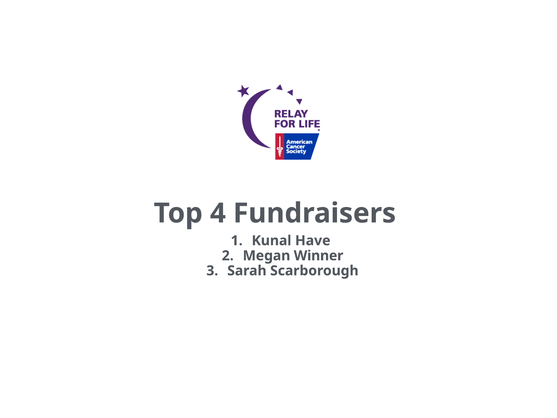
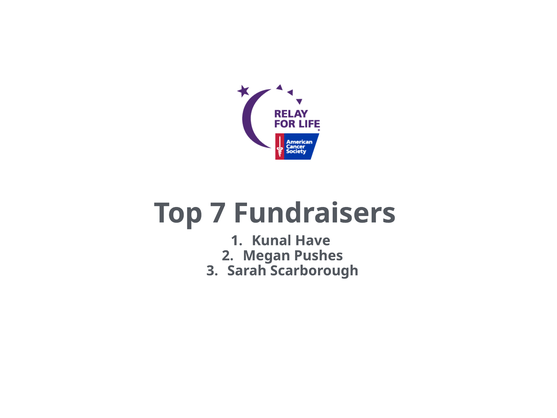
4: 4 -> 7 (218, 213)
Winner: Winner -> Pushes (319, 256)
